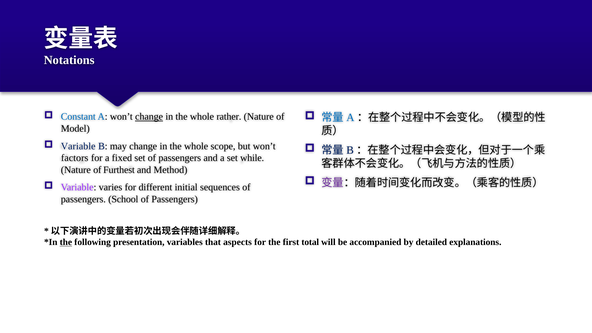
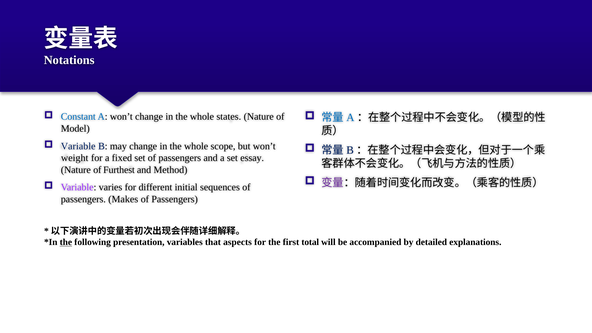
change underline: present -> none (149, 117)
rather: rather -> states (229, 117)
factors: factors -> weight (75, 158)
while: while -> essay (252, 158)
School: School -> Makes (123, 199)
